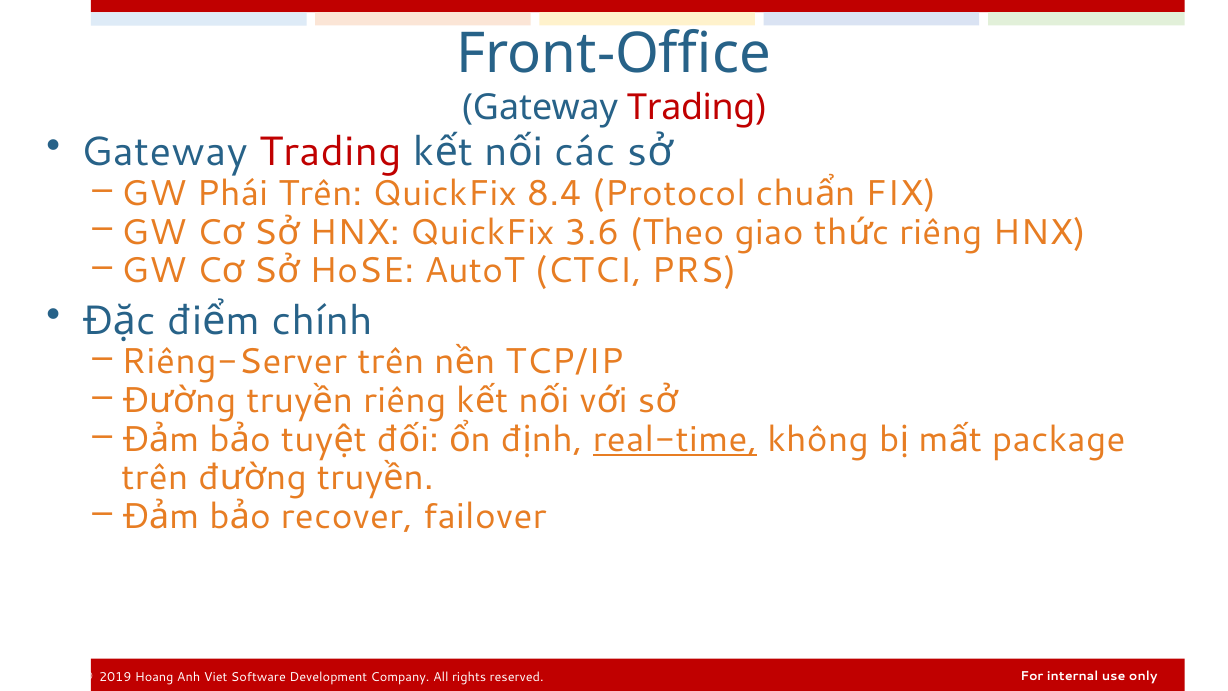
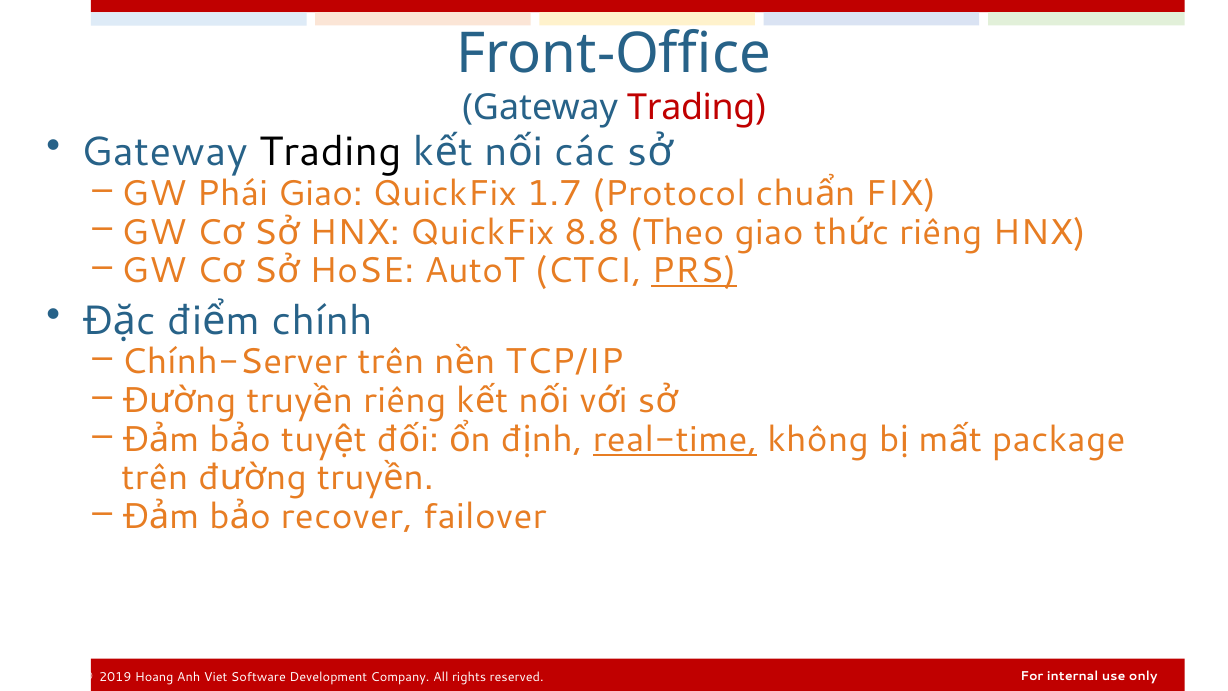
Trading colour: red -> black (330, 152)
Phái Trên: Trên -> Giao (320, 193)
8.4: 8.4 -> 1.7 (554, 193)
3.6: 3.6 -> 8.8 (592, 232)
PRS underline: none -> present (694, 271)
Riêng-Server: Riêng-Server -> Chính-Server (234, 362)
